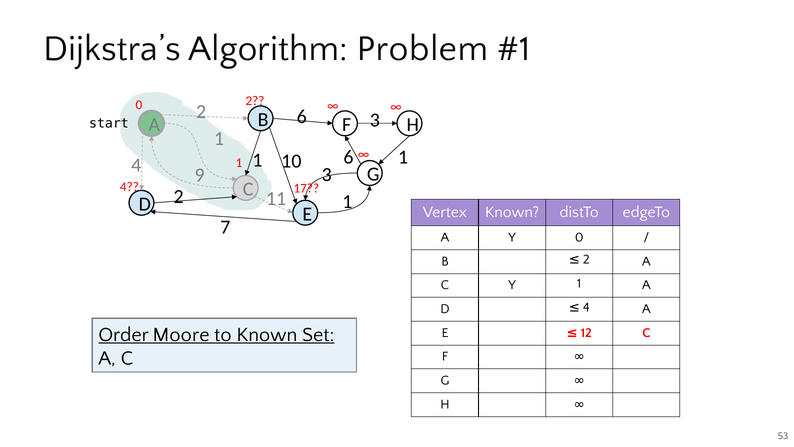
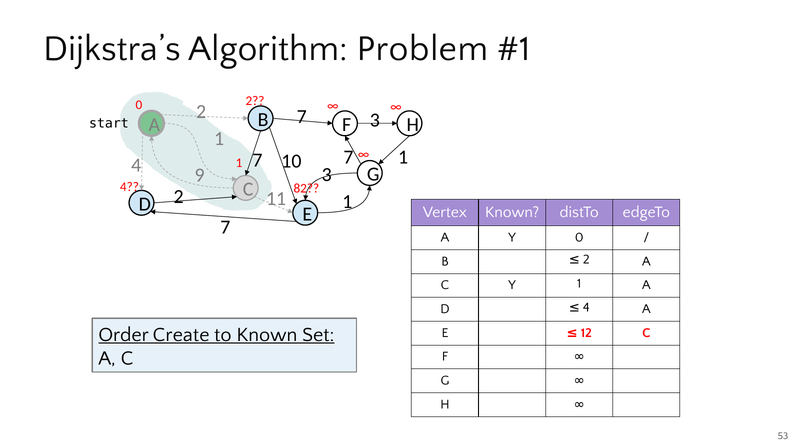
2 6: 6 -> 7 (302, 117)
10 6: 6 -> 7 (349, 157)
4 1: 1 -> 7 (258, 160)
17: 17 -> 82 (306, 188)
Moore: Moore -> Create (181, 334)
